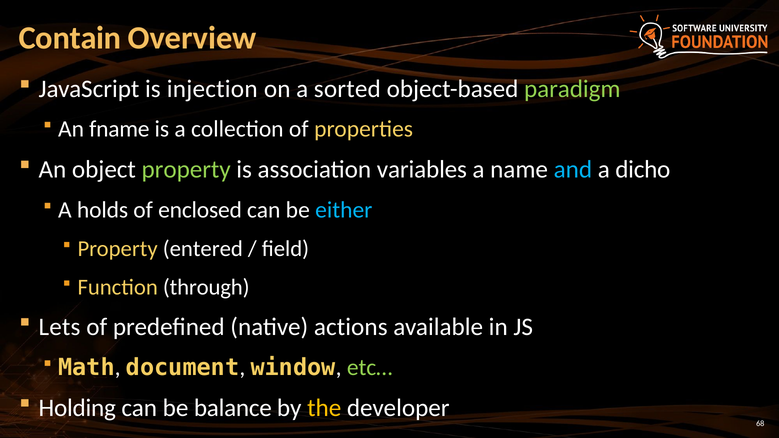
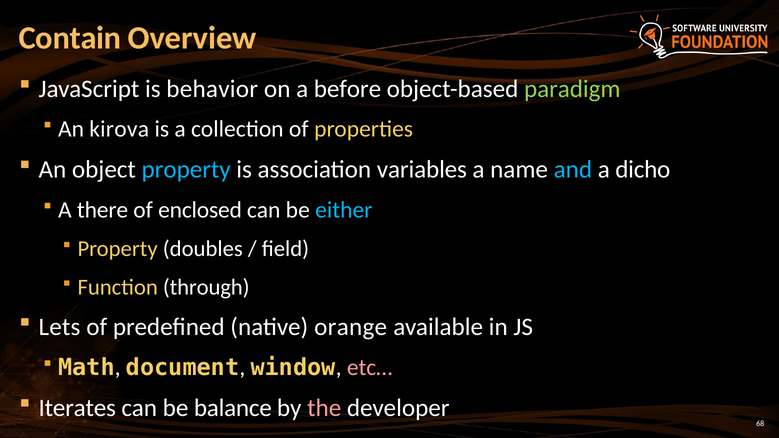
injection: injection -> behavior (212, 89)
sorted: sorted -> before (347, 89)
fname: fname -> kirova (119, 129)
property colour: light green -> light blue (186, 170)
holds: holds -> there (103, 210)
entered: entered -> doubles (203, 249)
actions: actions -> orange (351, 327)
etc… colour: light green -> pink (370, 368)
Holding: Holding -> Iterates (77, 408)
the colour: yellow -> pink (324, 408)
